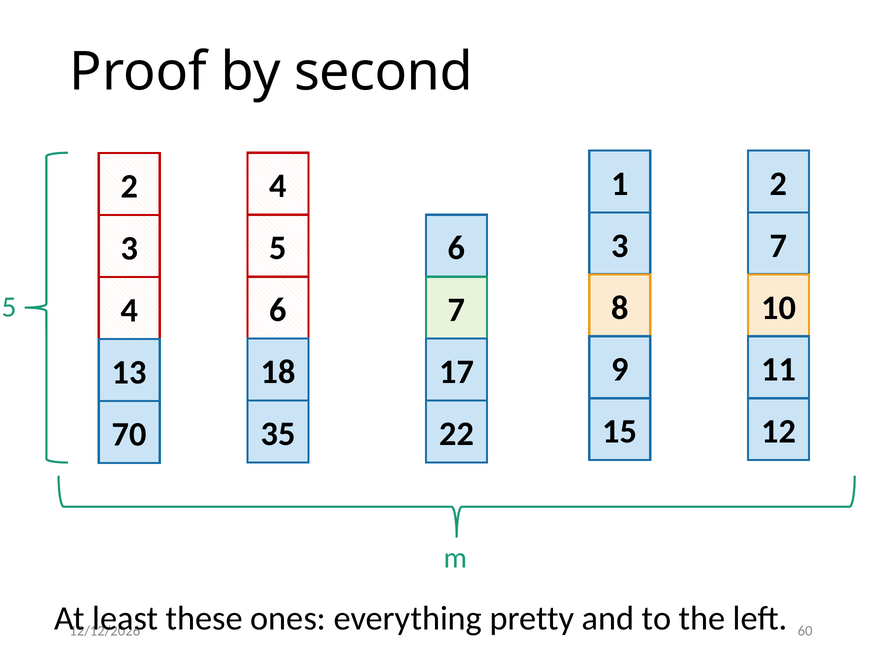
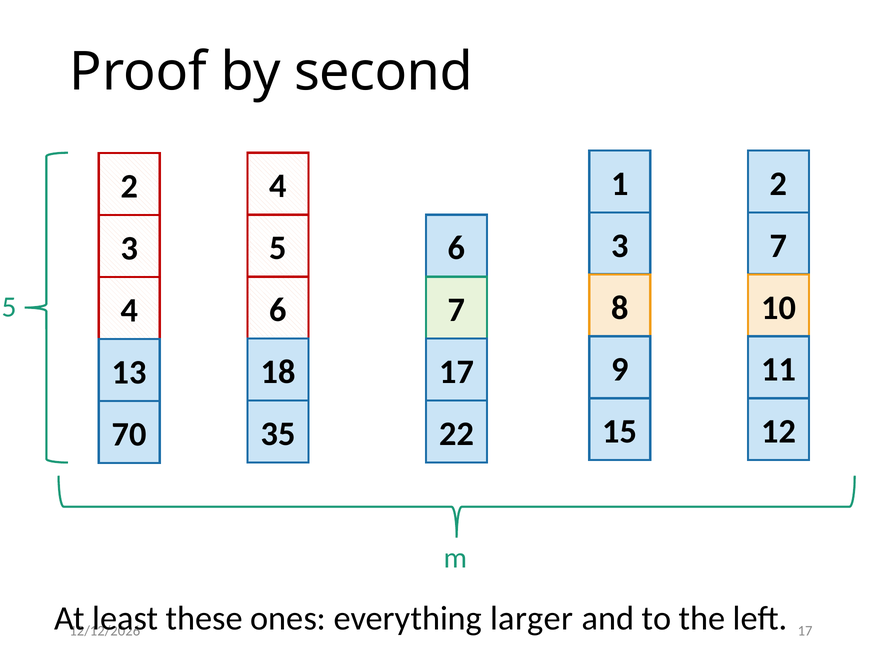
pretty: pretty -> larger (532, 619)
60: 60 -> 17 (805, 632)
